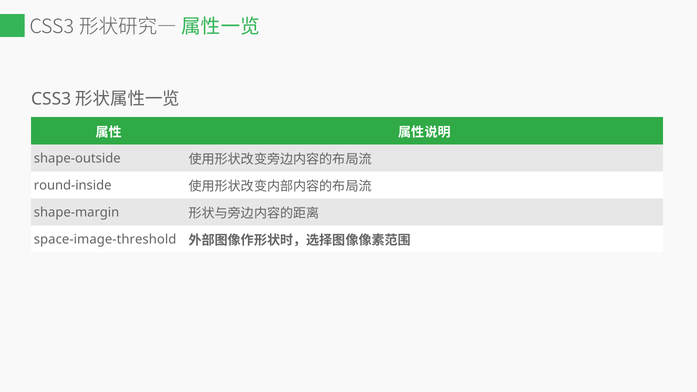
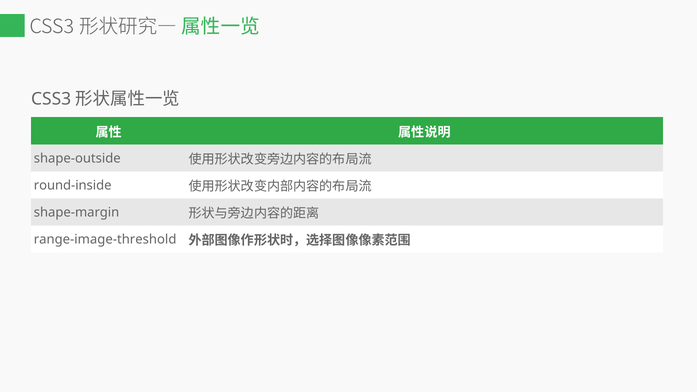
space-image-threshold: space-image-threshold -> range-image-threshold (105, 240)
